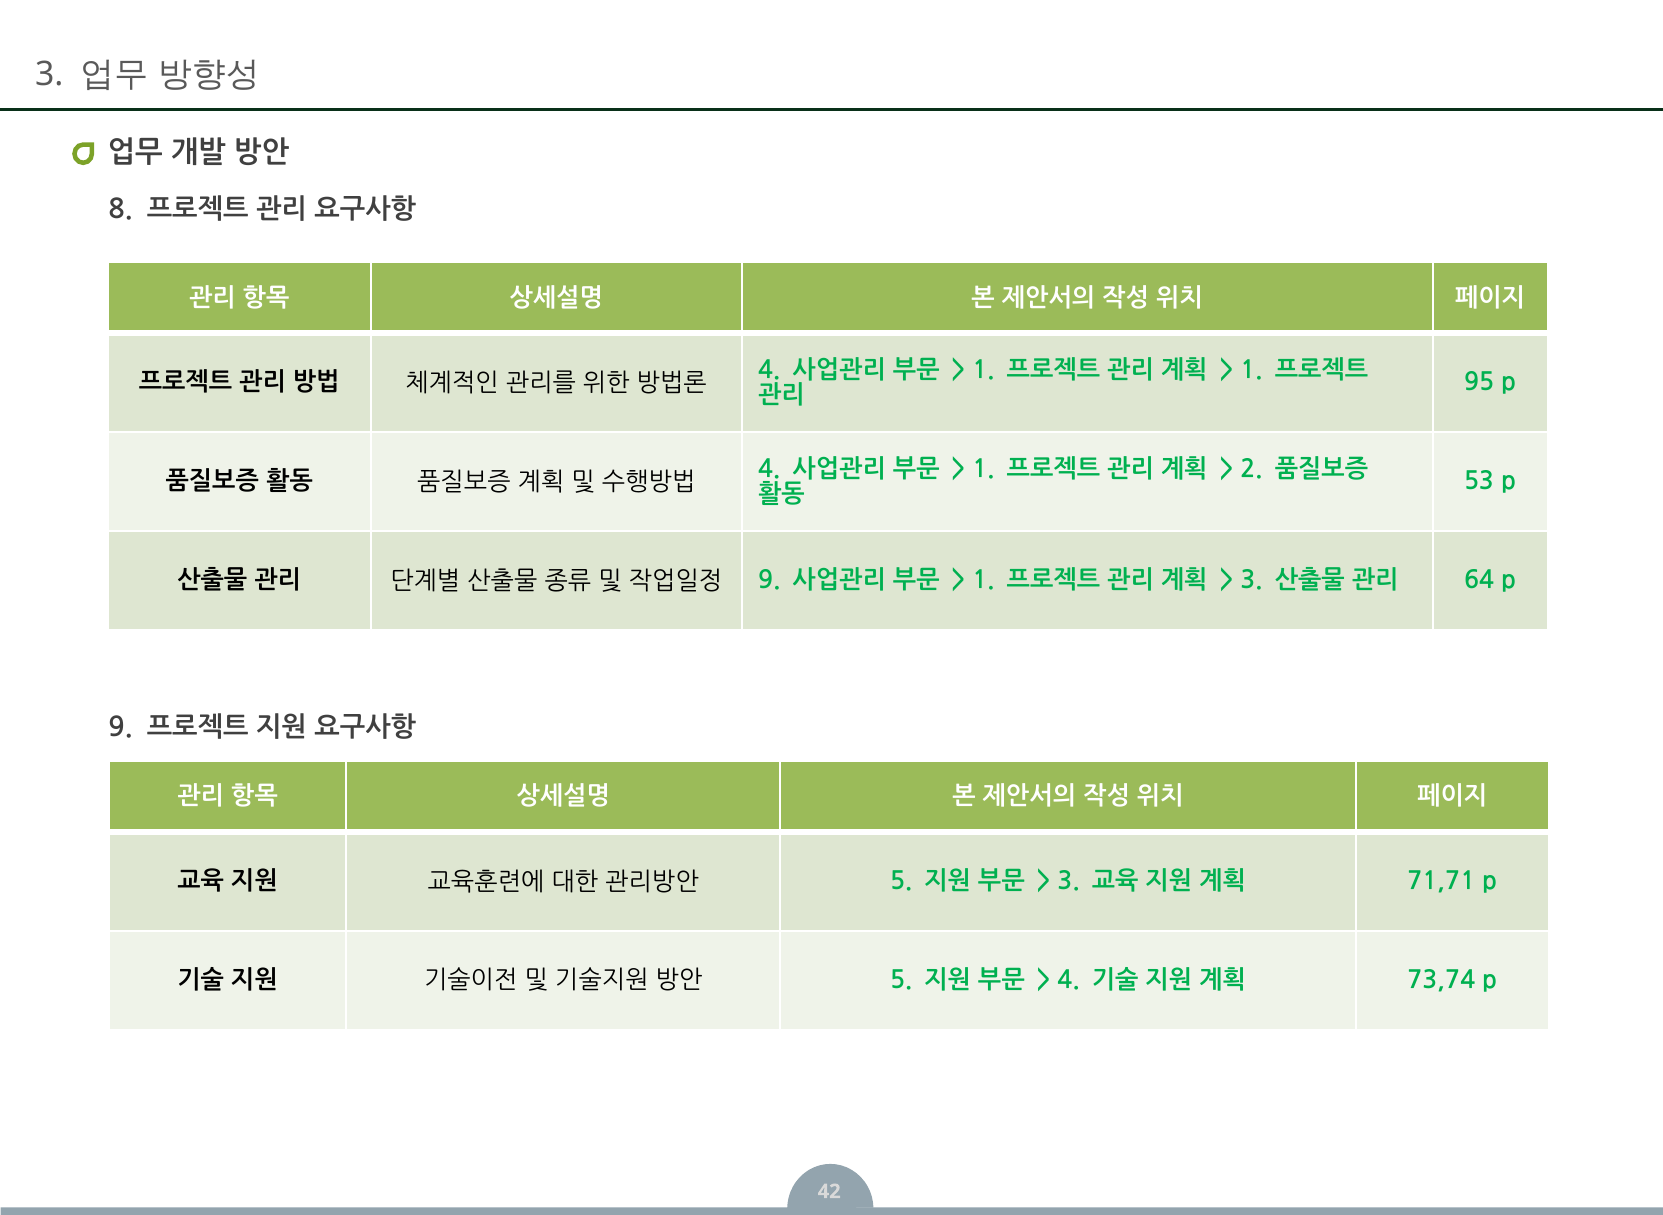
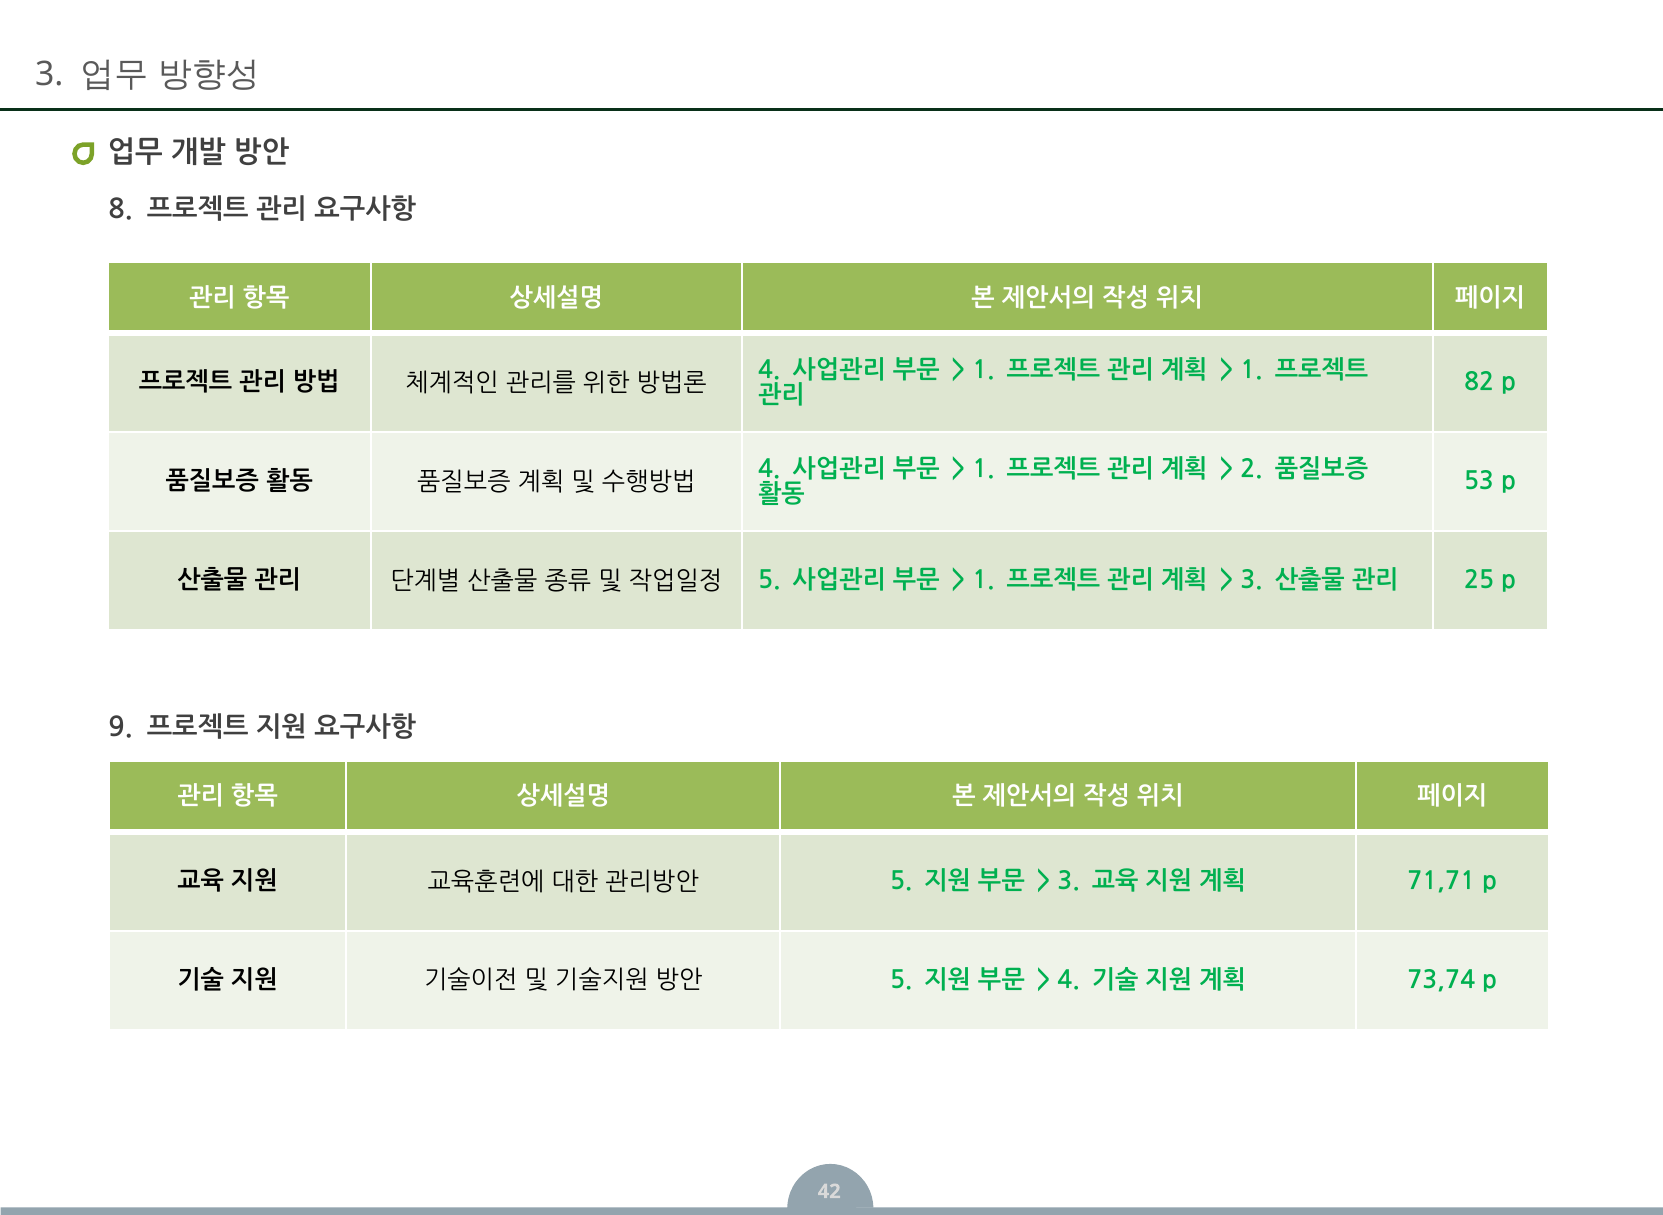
95: 95 -> 82 (1479, 383)
9: 9 -> 5 (769, 581)
64: 64 -> 25 (1479, 581)
